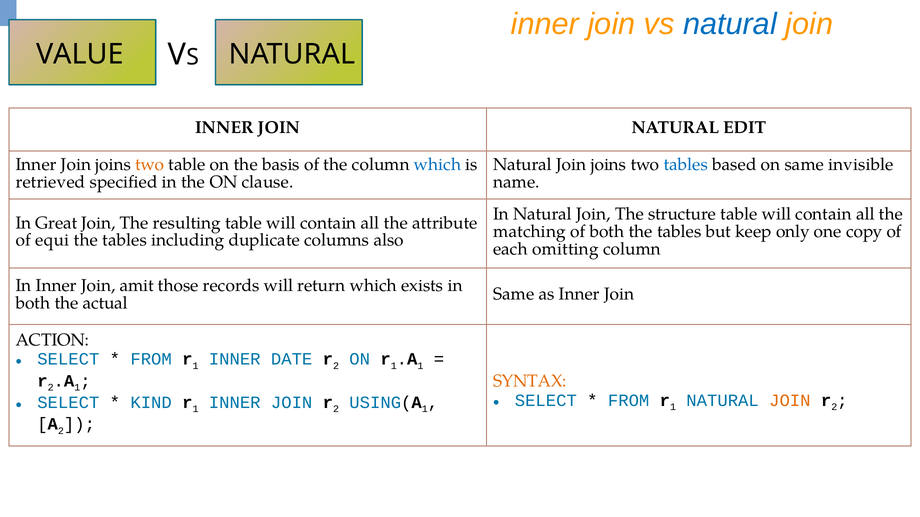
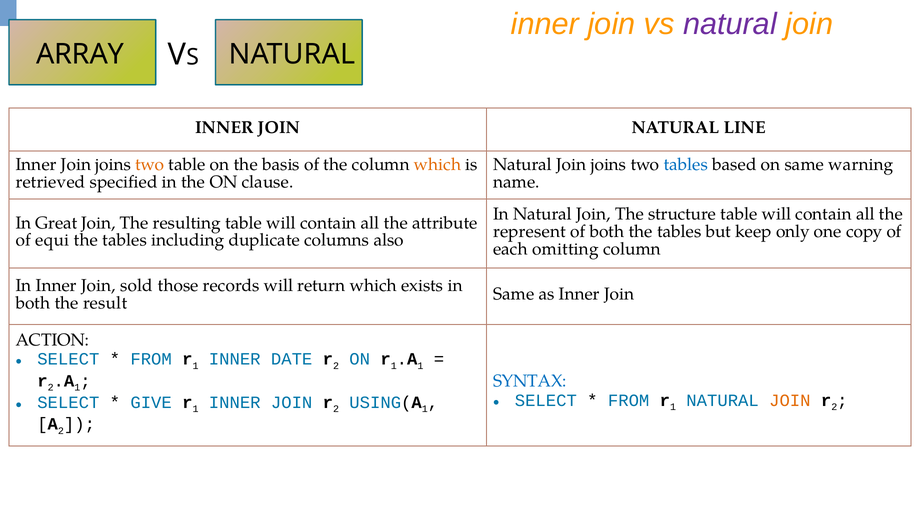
natural colour: blue -> purple (730, 24)
VALUE: VALUE -> ARRAY (80, 55)
EDIT: EDIT -> LINE (745, 128)
which colour: blue -> orange (438, 165)
invisible: invisible -> warning (861, 165)
matching: matching -> represent (530, 232)
amit: amit -> sold (137, 286)
actual: actual -> result (105, 303)
SYNTAX colour: orange -> blue (530, 382)
KIND: KIND -> GIVE (151, 403)
